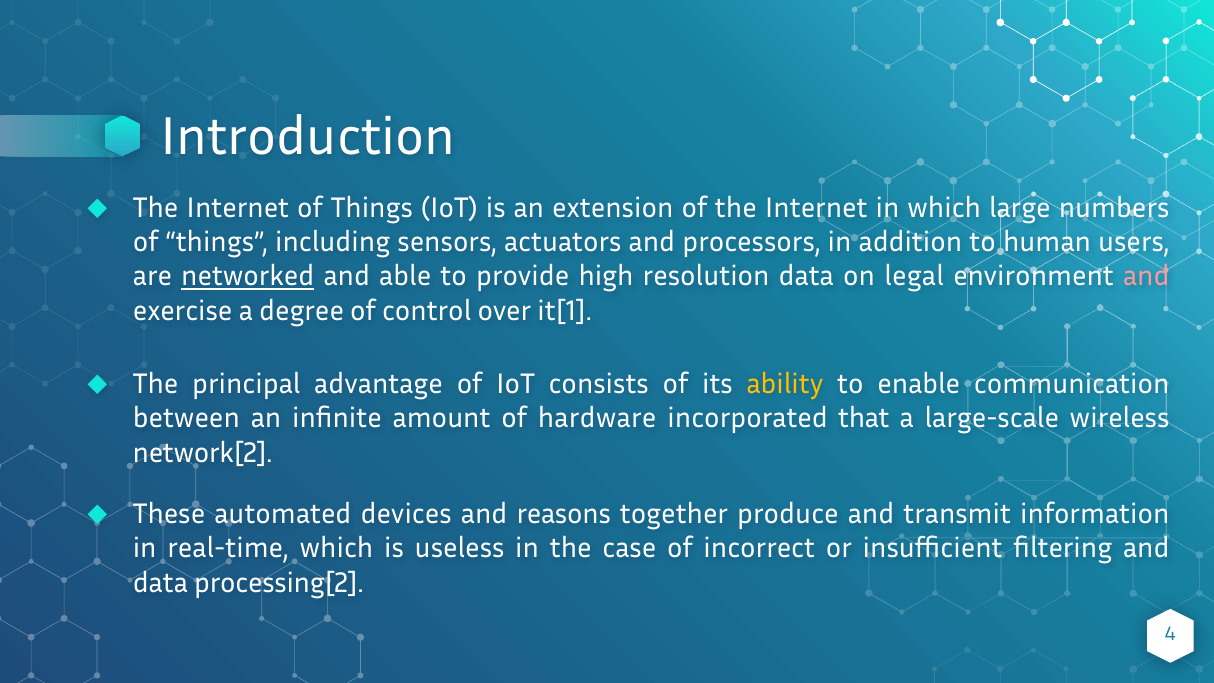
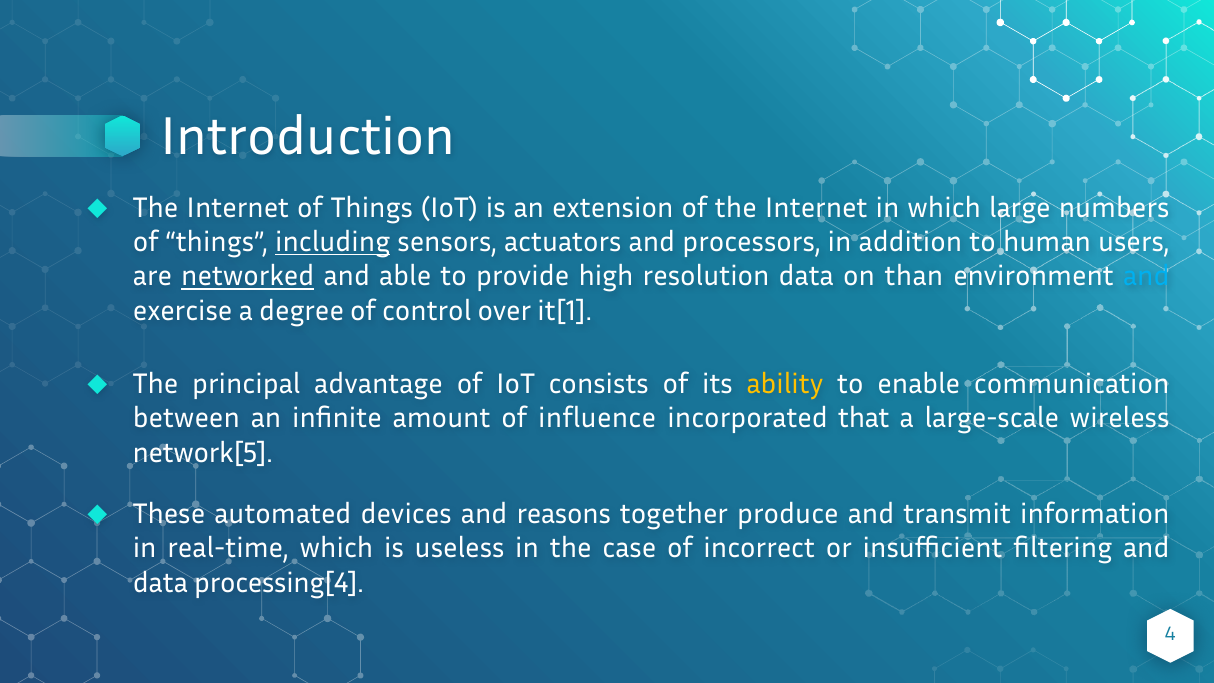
including underline: none -> present (333, 242)
legal: legal -> than (914, 276)
and colour: pink -> light blue (1146, 276)
hardware: hardware -> influence (597, 418)
network[2: network[2 -> network[5 (202, 453)
processing[2: processing[2 -> processing[4 (279, 583)
